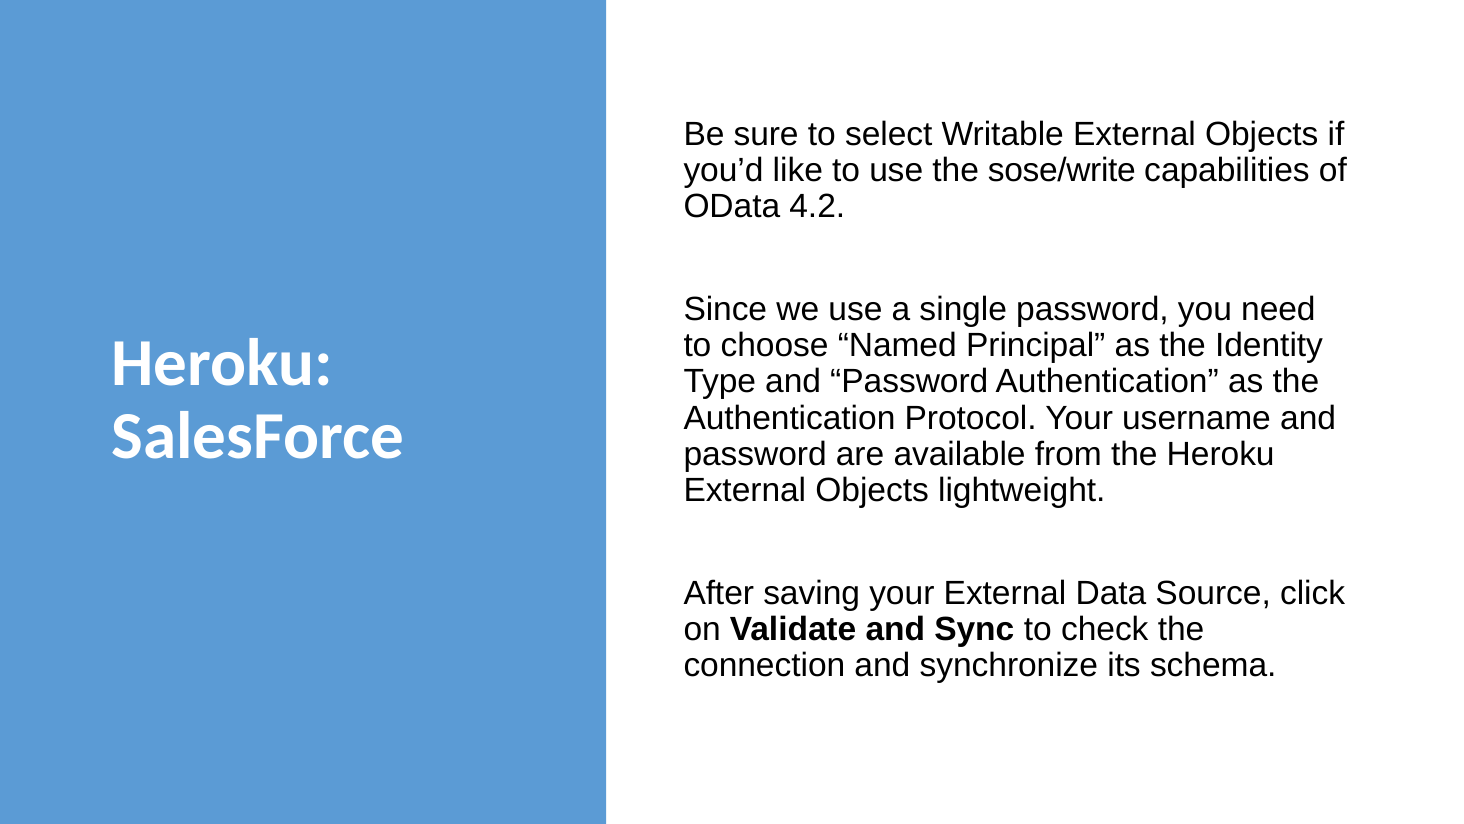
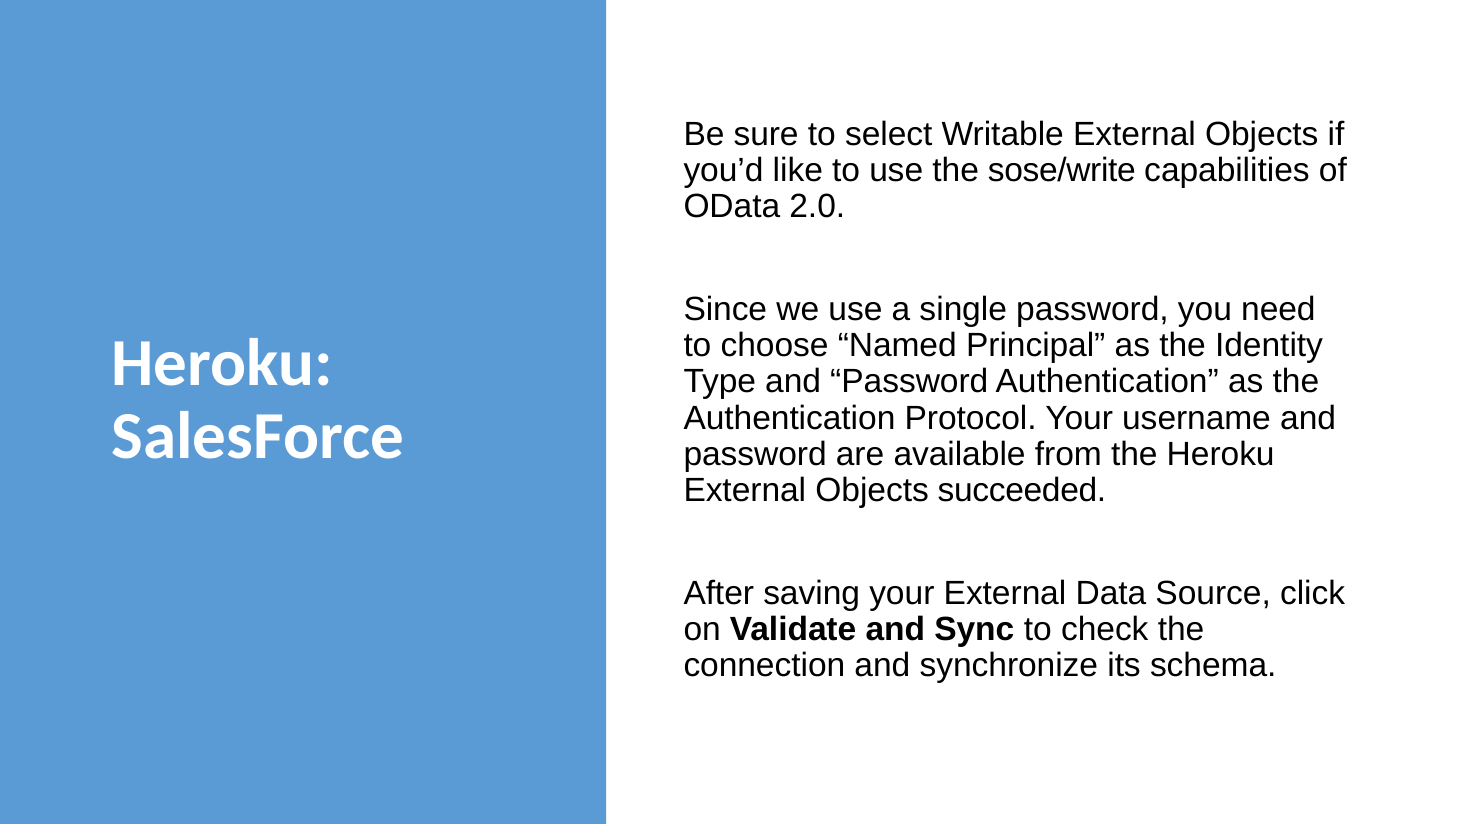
4.2: 4.2 -> 2.0 (817, 206)
lightweight: lightweight -> succeeded (1022, 490)
